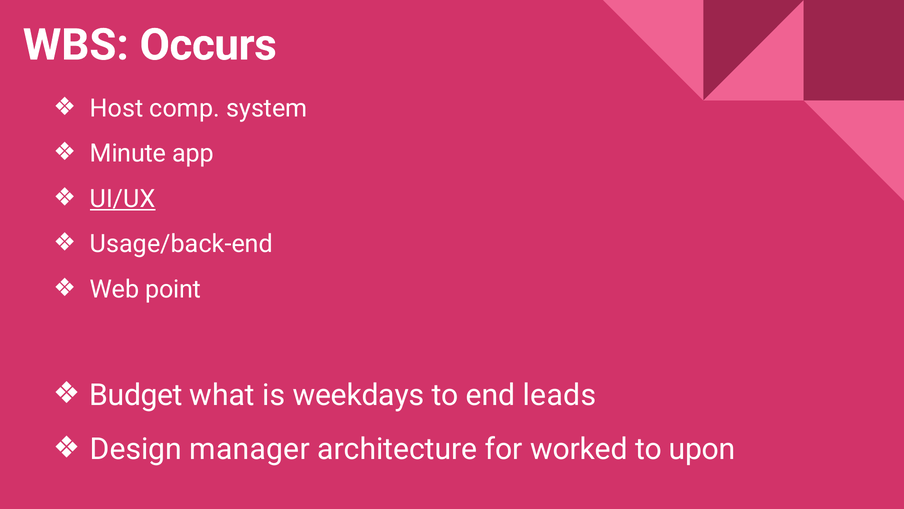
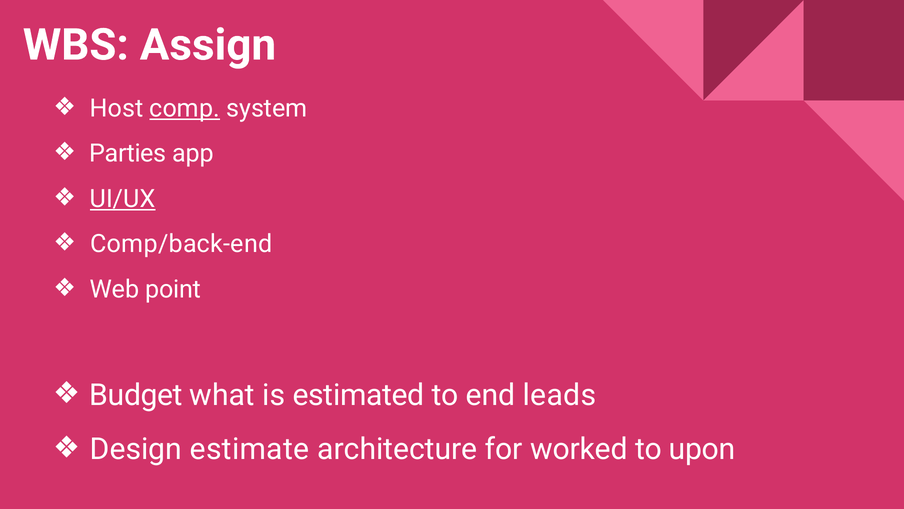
Occurs: Occurs -> Assign (208, 45)
comp underline: none -> present (185, 108)
Minute: Minute -> Parties (128, 153)
Usage/back-end: Usage/back-end -> Comp/back-end (181, 244)
weekdays: weekdays -> estimated (358, 395)
manager: manager -> estimate (250, 449)
